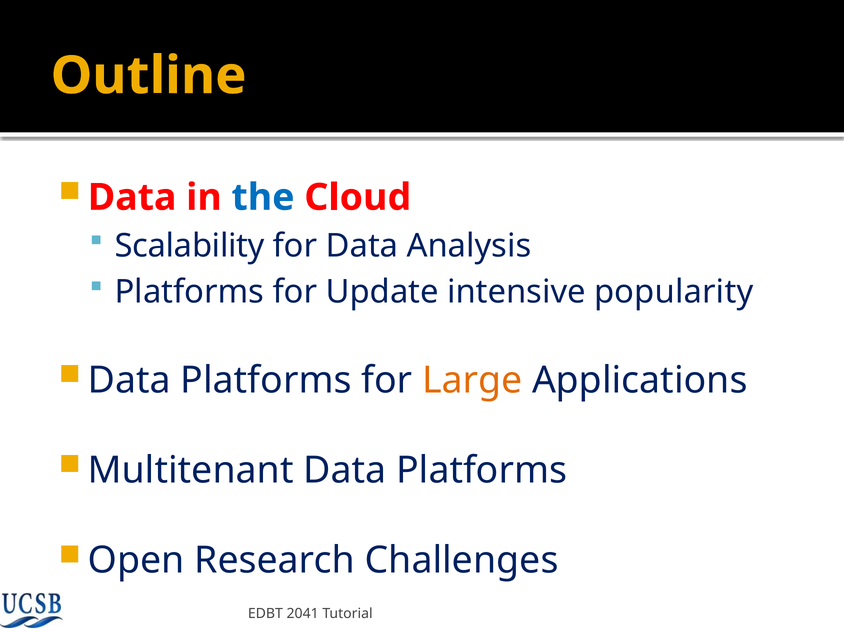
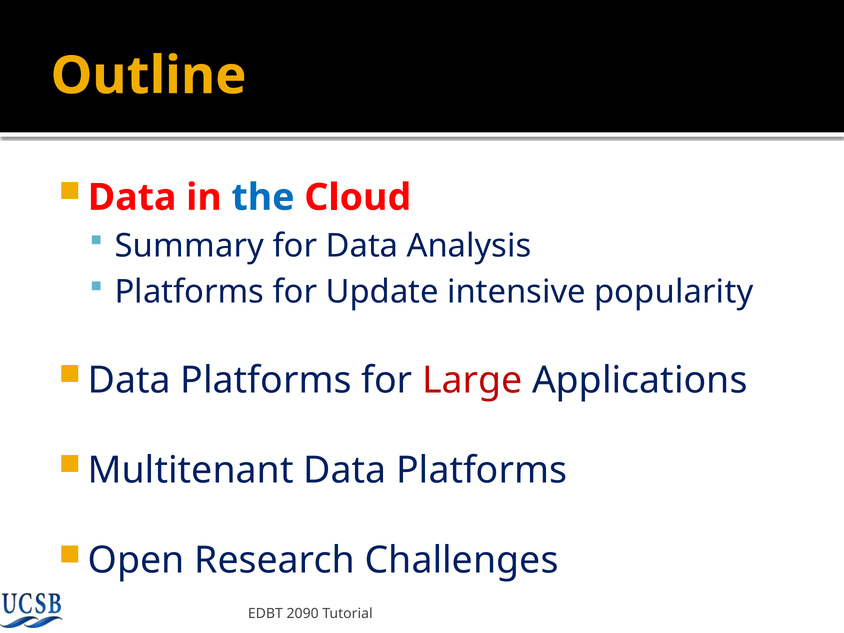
Scalability: Scalability -> Summary (189, 246)
Large colour: orange -> red (472, 380)
2041: 2041 -> 2090 (303, 613)
